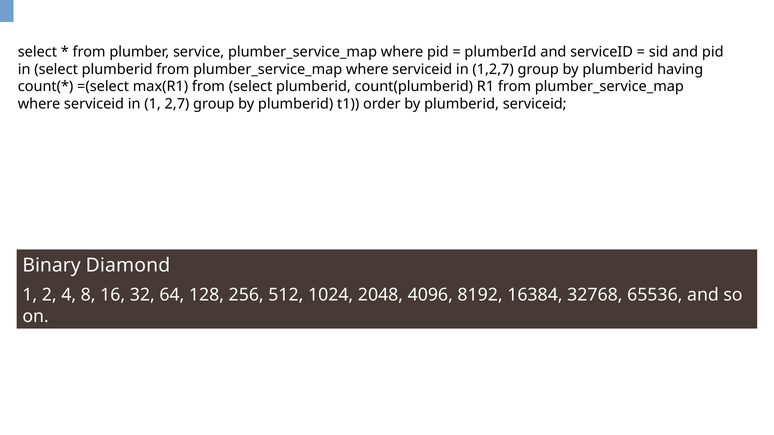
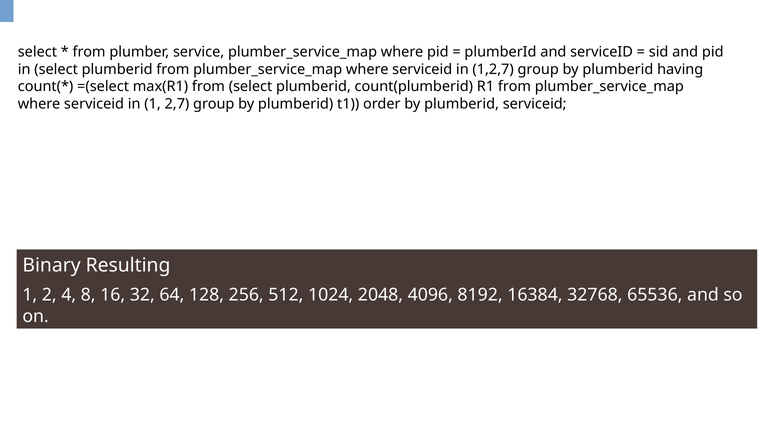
Diamond: Diamond -> Resulting (128, 265)
